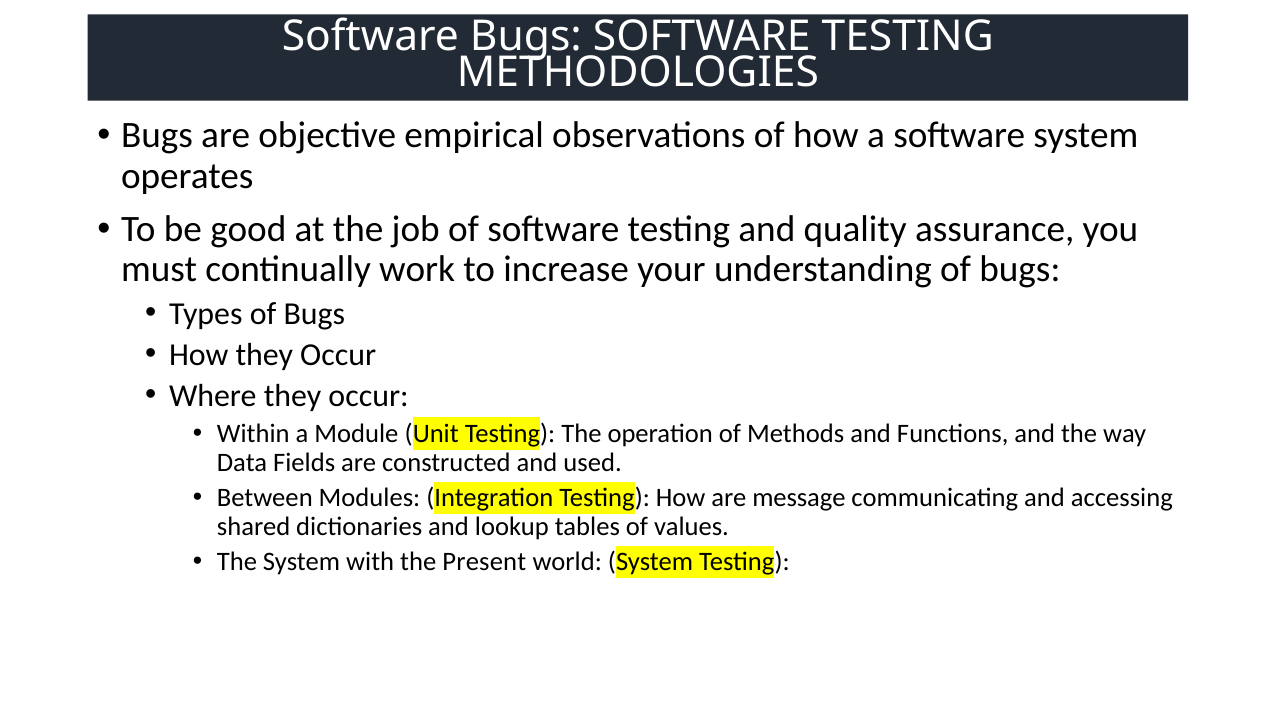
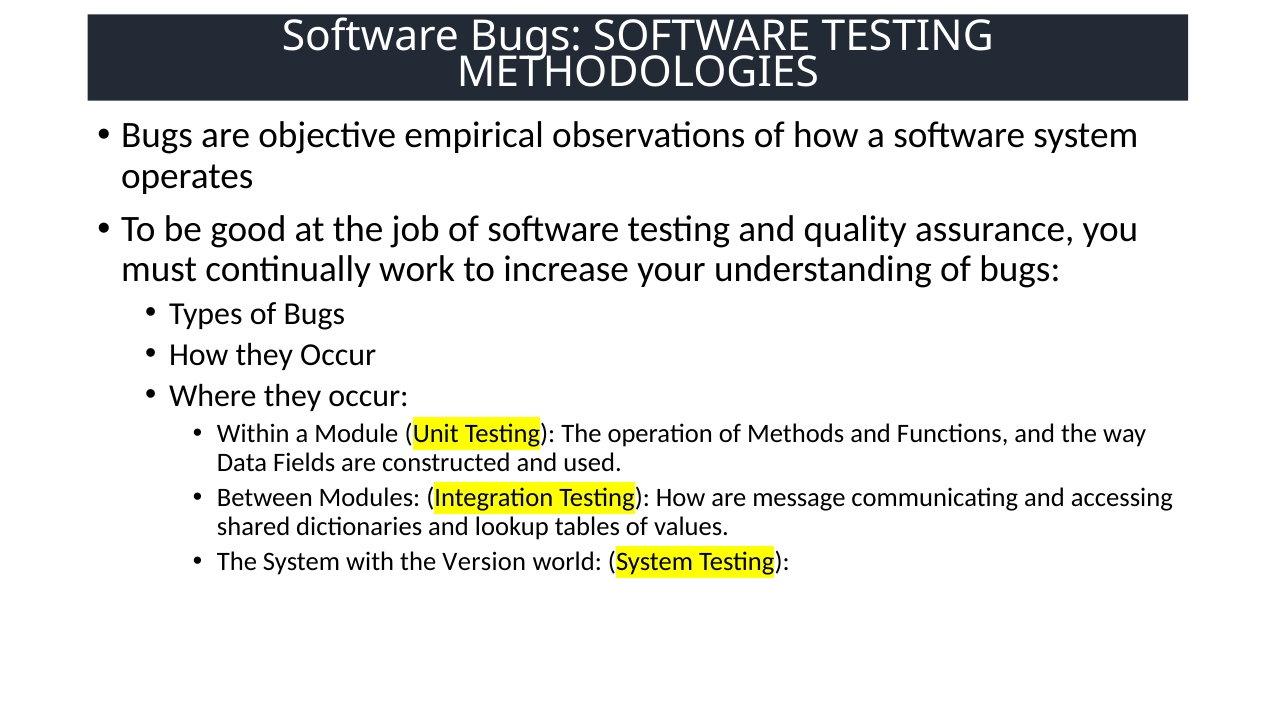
Present: Present -> Version (484, 562)
